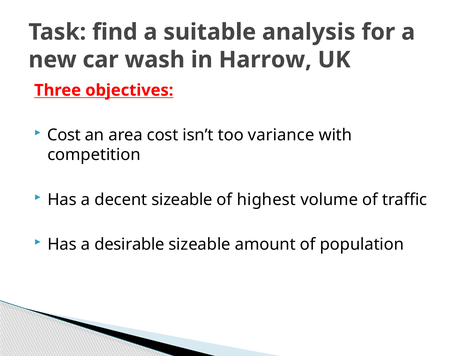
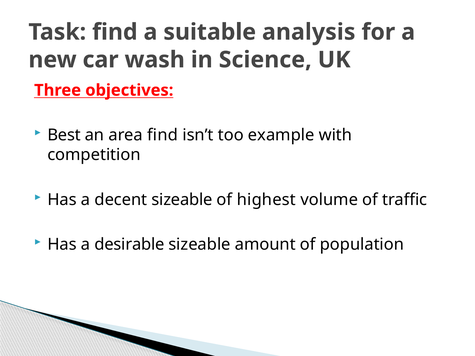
Harrow: Harrow -> Science (265, 60)
Cost: Cost -> Best (64, 135)
area cost: cost -> find (163, 135)
variance: variance -> example (281, 135)
